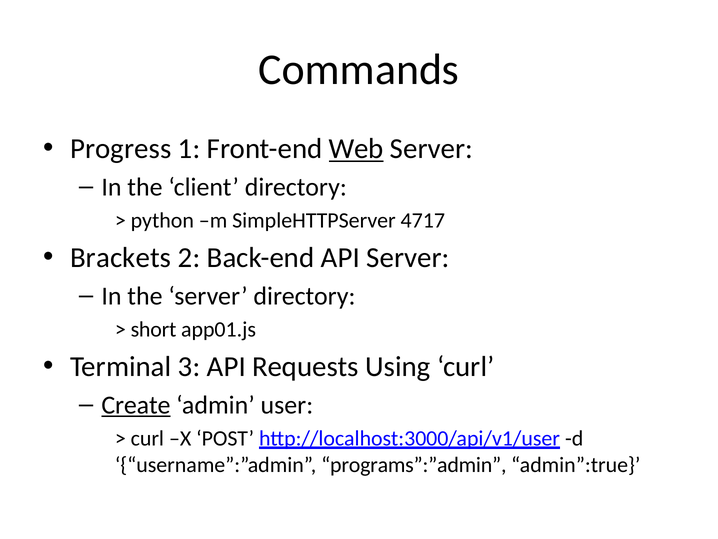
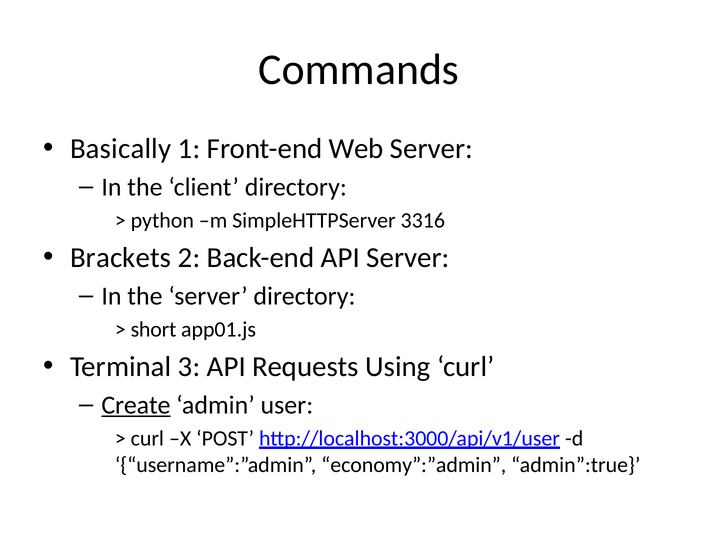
Progress: Progress -> Basically (121, 149)
Web underline: present -> none (356, 149)
4717: 4717 -> 3316 (423, 220)
programs”:”admin: programs”:”admin -> economy”:”admin (414, 465)
